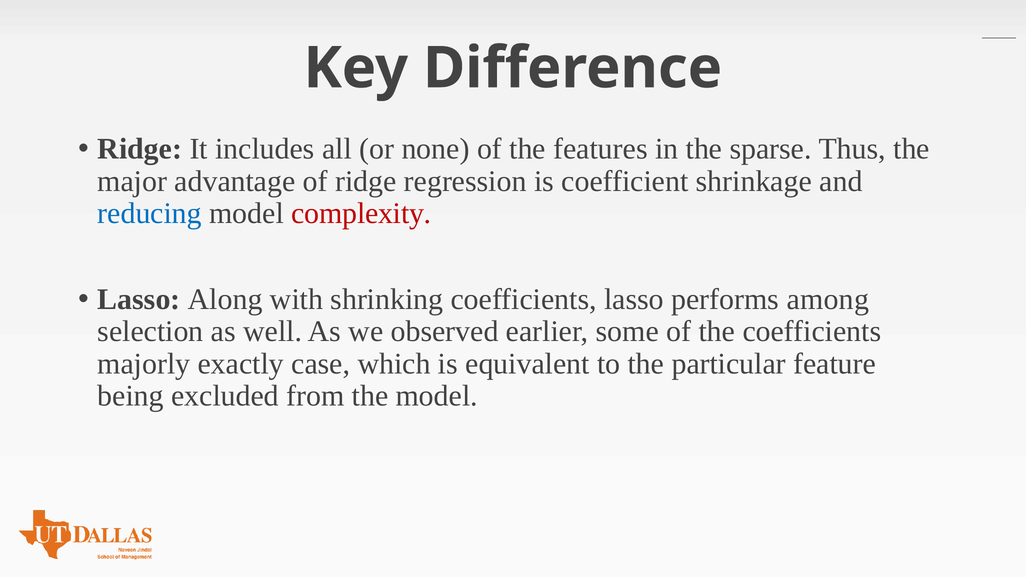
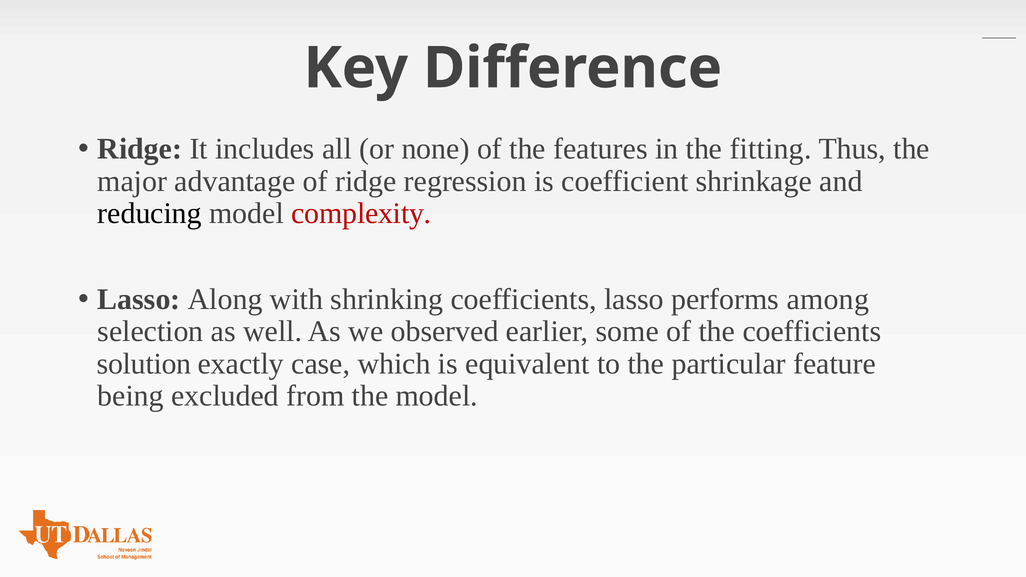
sparse: sparse -> fitting (771, 149)
reducing colour: blue -> black (150, 213)
majorly: majorly -> solution (144, 364)
